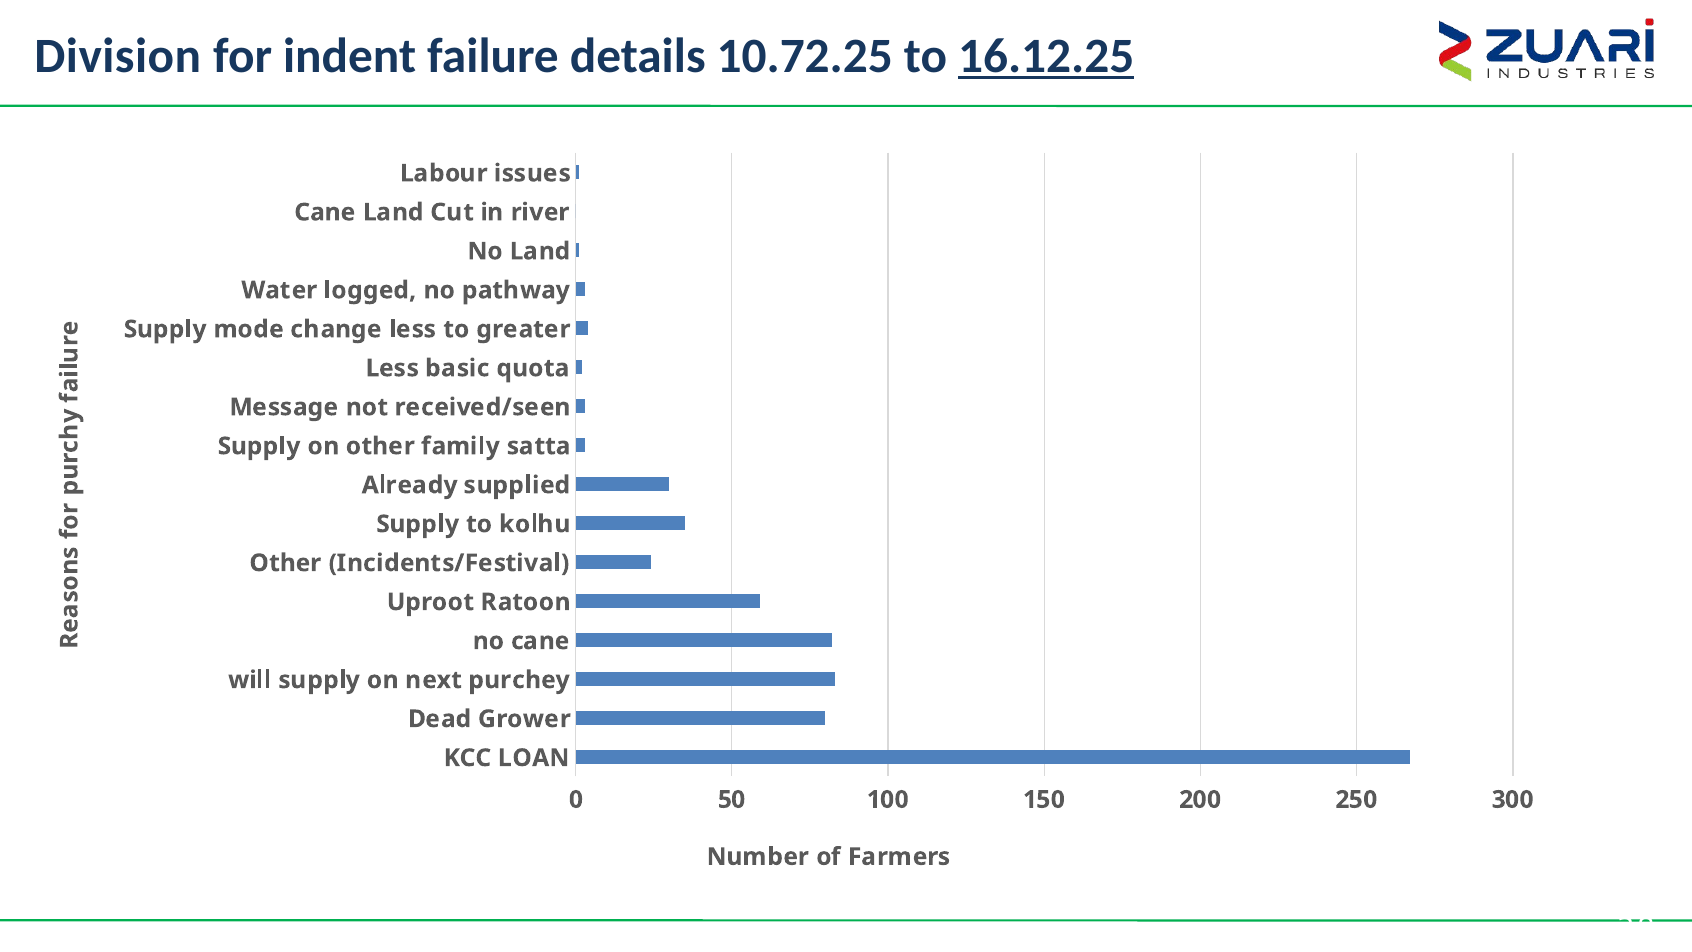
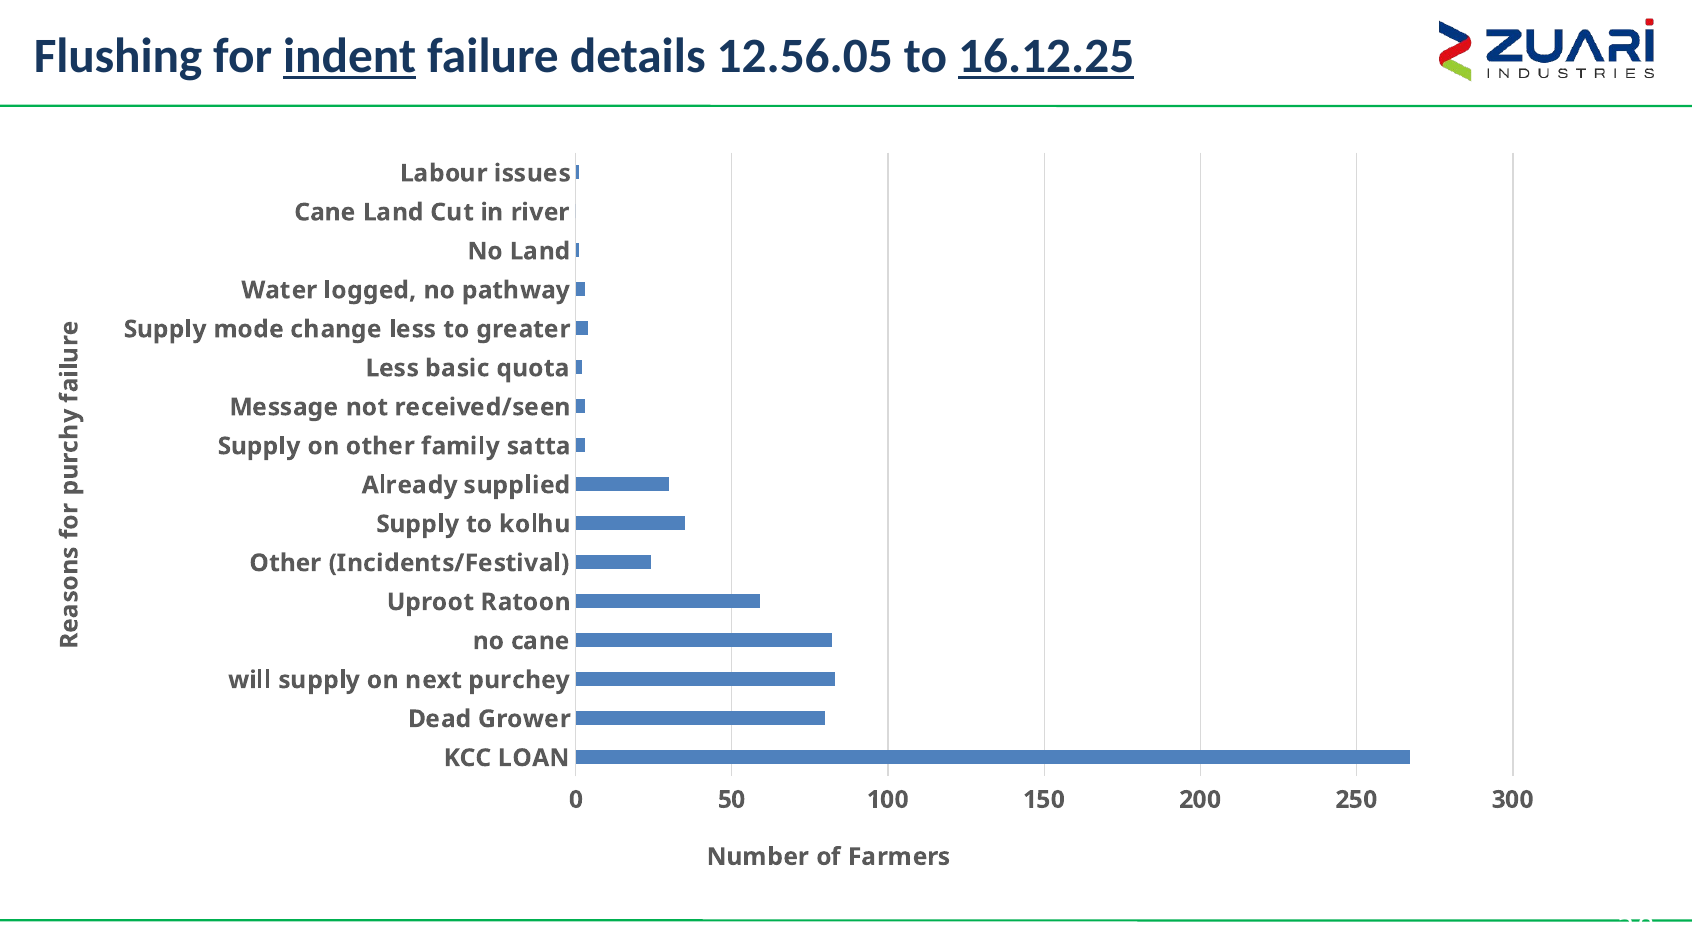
Division: Division -> Flushing (118, 56)
indent underline: none -> present (350, 56)
10.72.25: 10.72.25 -> 12.56.05 (805, 56)
